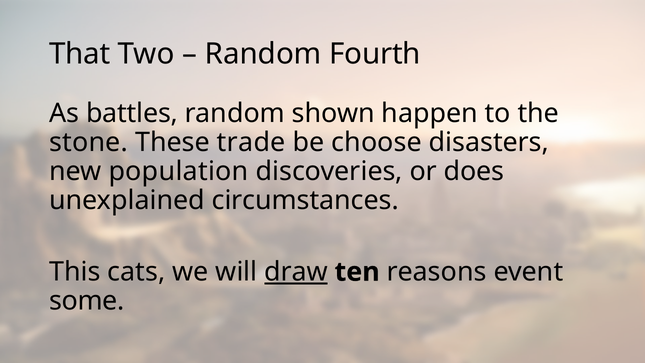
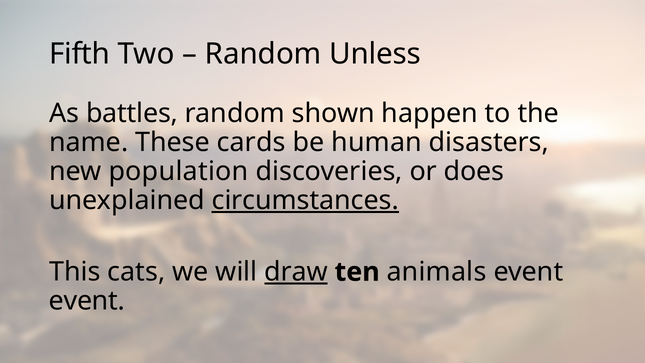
That: That -> Fifth (80, 54)
Fourth: Fourth -> Unless (375, 54)
stone: stone -> name (89, 142)
trade: trade -> cards (251, 142)
choose: choose -> human (377, 142)
circumstances underline: none -> present (305, 200)
reasons: reasons -> animals (437, 272)
some: some -> event (87, 301)
